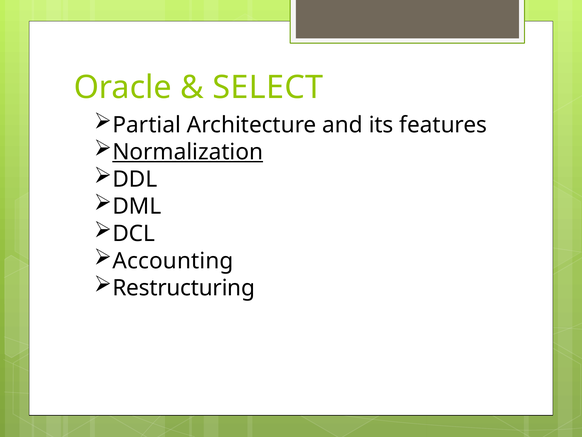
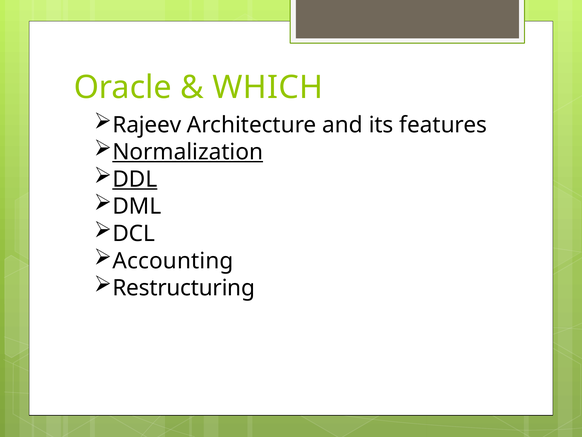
SELECT: SELECT -> WHICH (268, 88)
Partial: Partial -> Rajeev (147, 125)
DDL underline: none -> present (135, 179)
